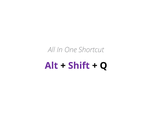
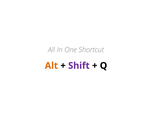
Alt colour: purple -> orange (51, 66)
